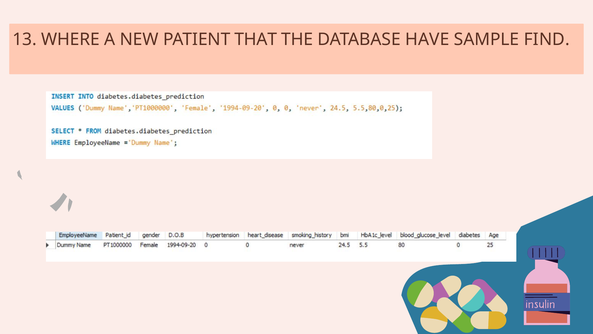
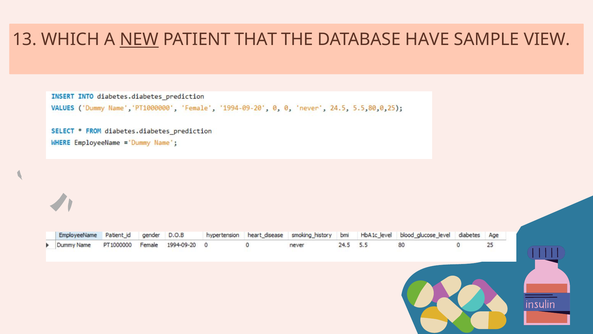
WHERE: WHERE -> WHICH (70, 40)
NEW underline: none -> present (139, 40)
FIND: FIND -> VIEW (547, 40)
